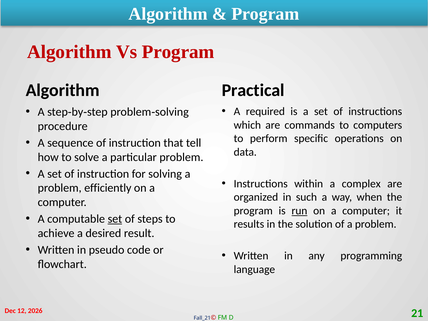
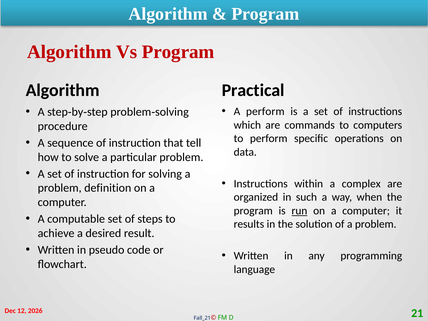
A required: required -> perform (265, 111)
efficiently: efficiently -> definition (108, 188)
set underline: present -> none (115, 219)
